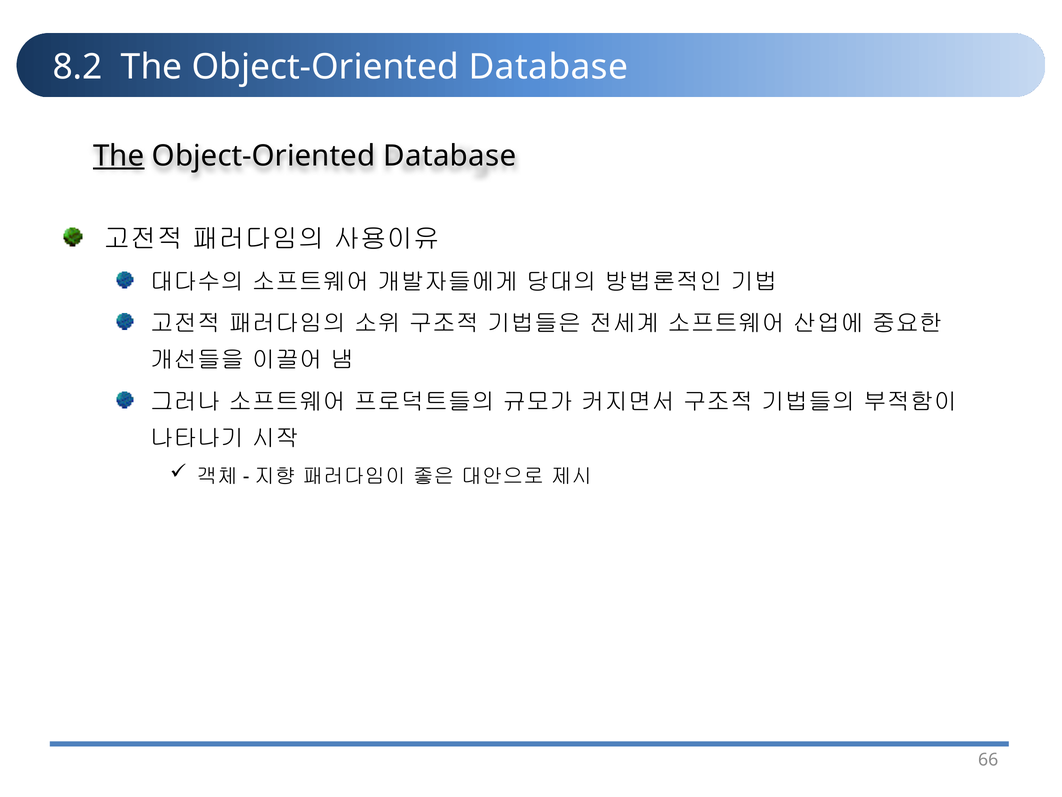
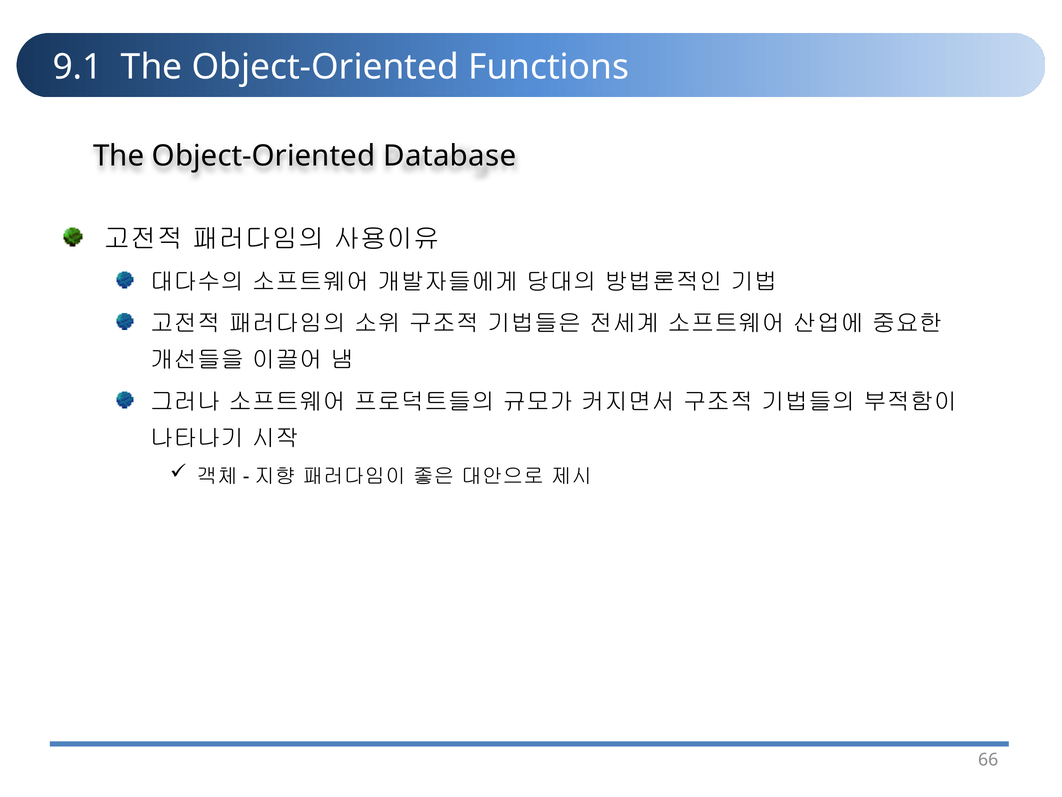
8.2: 8.2 -> 9.1 (78, 67)
Database: Database -> Functions (549, 67)
The underline: present -> none (119, 156)
